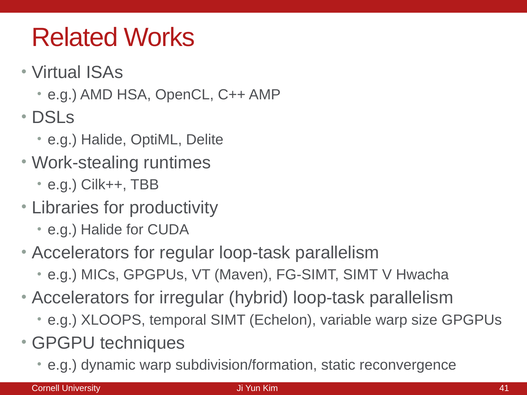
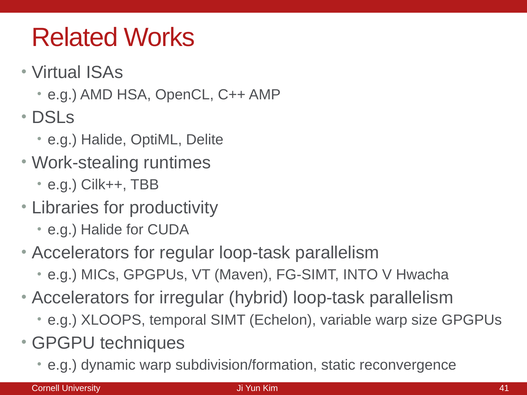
FG-SIMT SIMT: SIMT -> INTO (361, 275)
